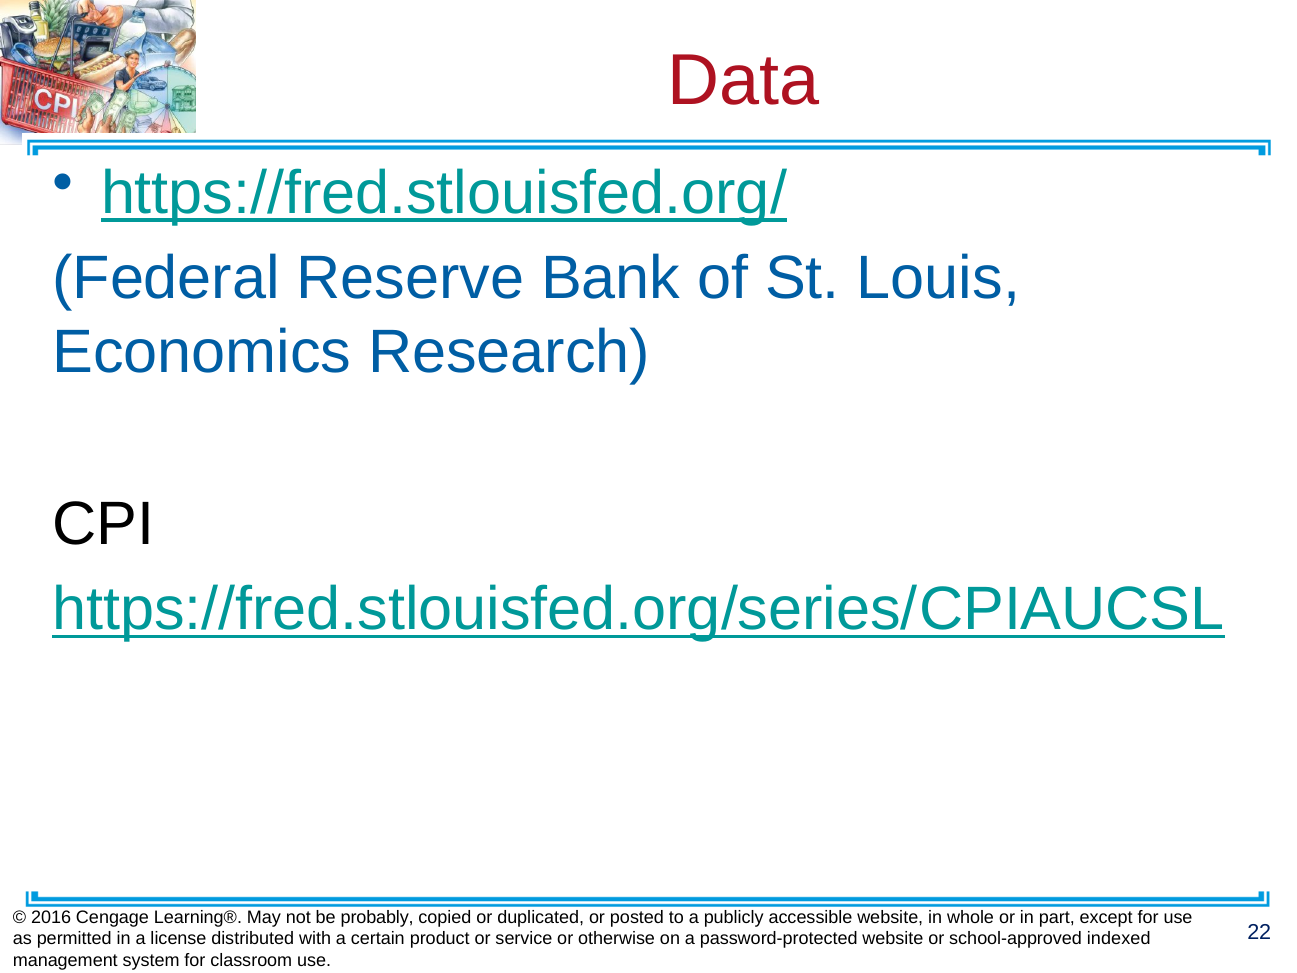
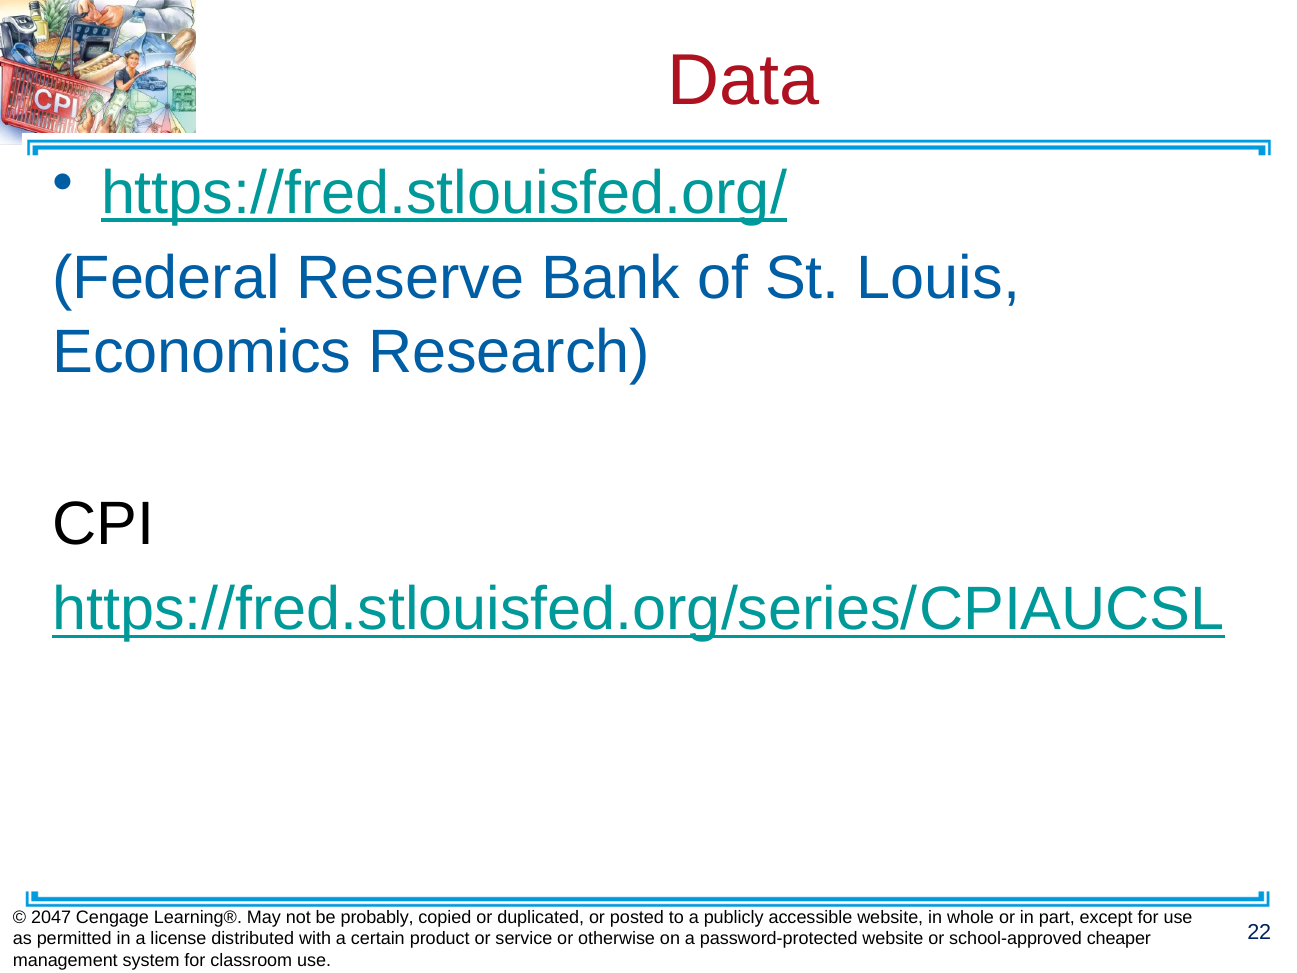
2016: 2016 -> 2047 (51, 917)
indexed: indexed -> cheaper (1119, 939)
